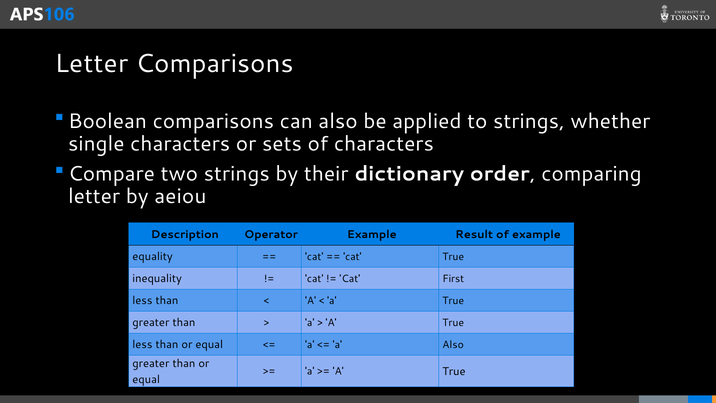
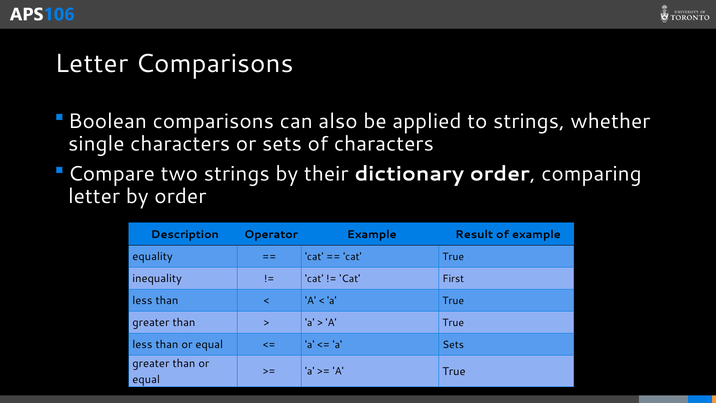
by aeiou: aeiou -> order (180, 196)
a Also: Also -> Sets (453, 344)
